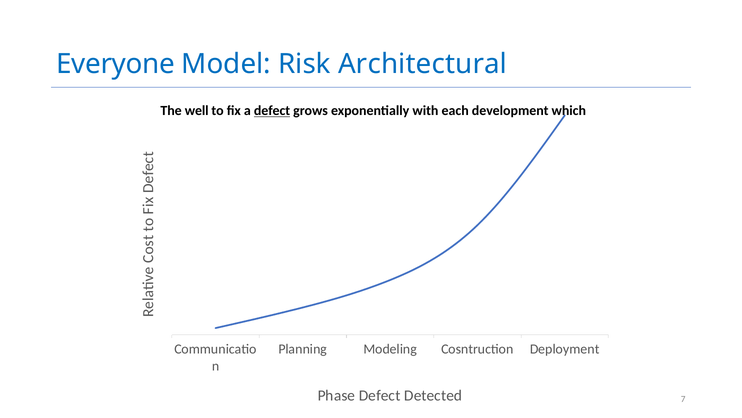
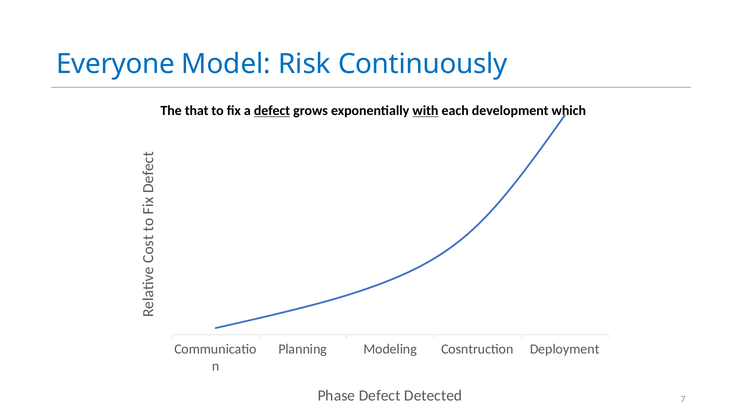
Architectural: Architectural -> Continuously (423, 64)
well: well -> that (197, 111)
with underline: none -> present (425, 111)
